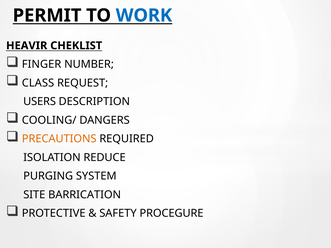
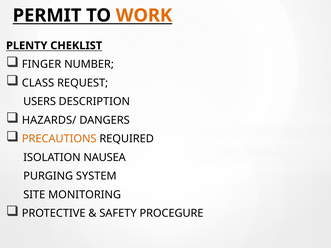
WORK colour: blue -> orange (144, 15)
HEAVIR: HEAVIR -> PLENTY (27, 46)
COOLING/: COOLING/ -> HAZARDS/ (49, 120)
REDUCE: REDUCE -> NAUSEA (105, 158)
BARRICATION: BARRICATION -> MONITORING (85, 195)
